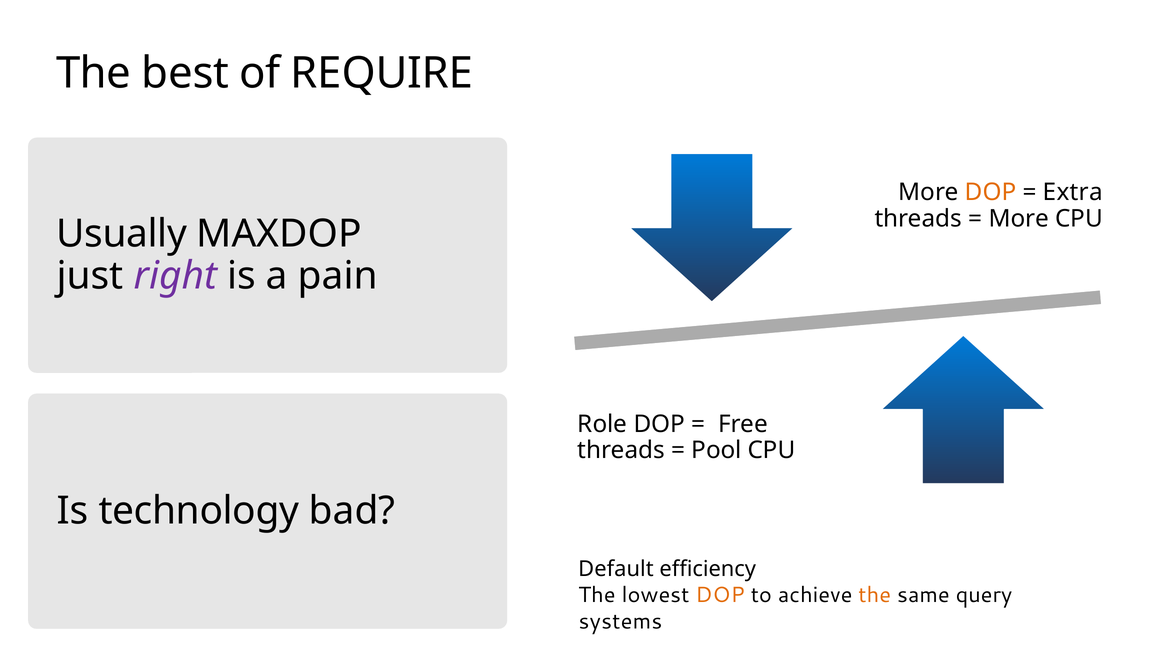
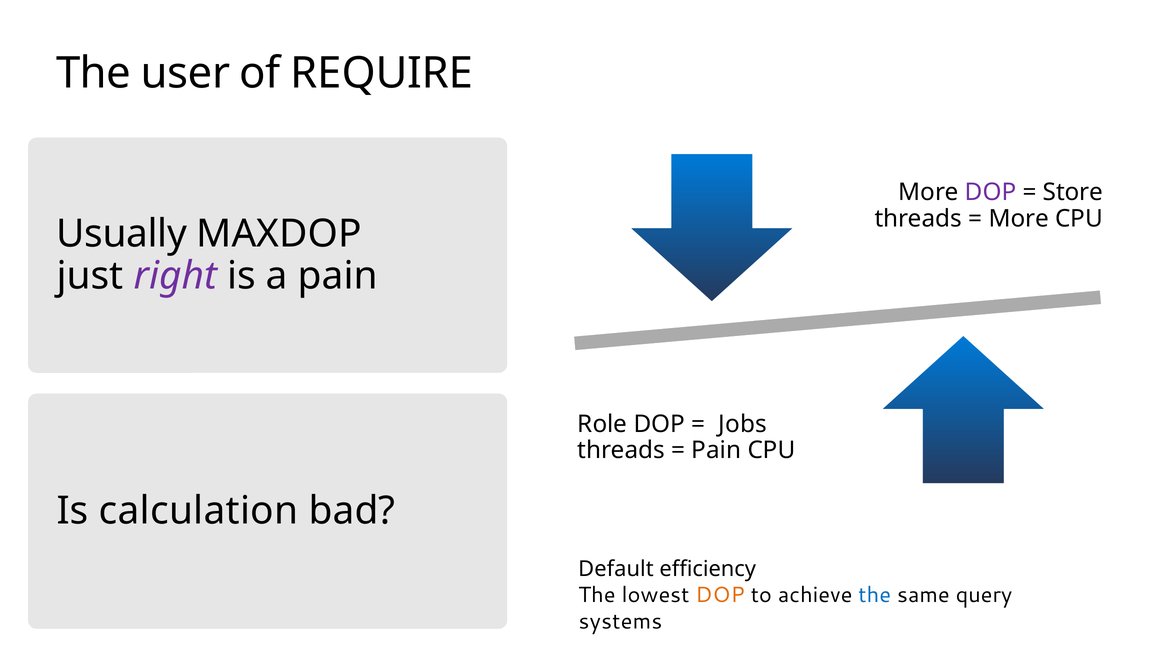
best: best -> user (185, 73)
DOP colour: orange -> purple (990, 192)
Extra: Extra -> Store (1073, 192)
Free: Free -> Jobs (743, 424)
Pool: Pool -> Pain (716, 450)
technology: technology -> calculation (198, 511)
the colour: orange -> blue (875, 595)
